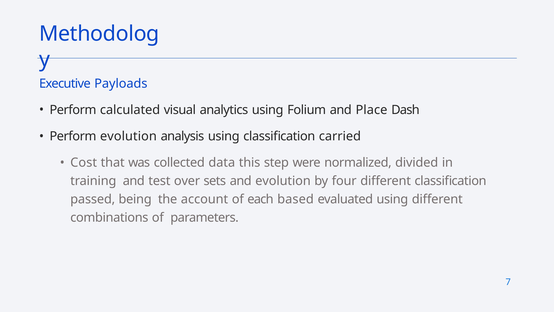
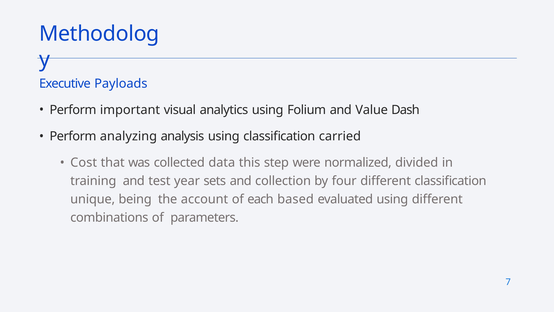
calculated: calculated -> important (130, 110)
Place: Place -> Value (372, 110)
Perform evolution: evolution -> analyzing (128, 136)
over: over -> year (187, 181)
and evolution: evolution -> collection (283, 181)
passed: passed -> unique (93, 199)
